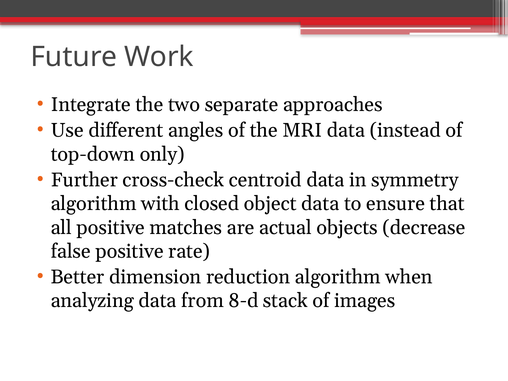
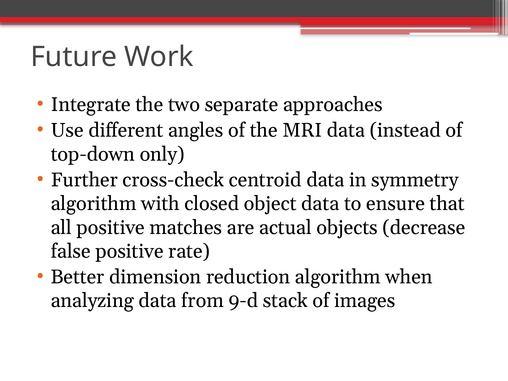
8-d: 8-d -> 9-d (243, 301)
